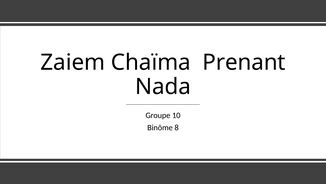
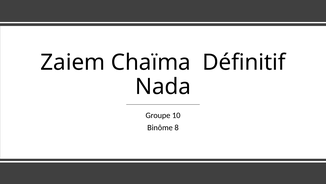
Prenant: Prenant -> Définitif (244, 62)
